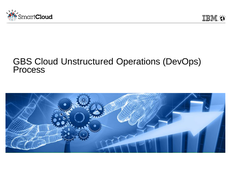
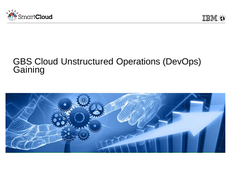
Process: Process -> Gaining (29, 70)
